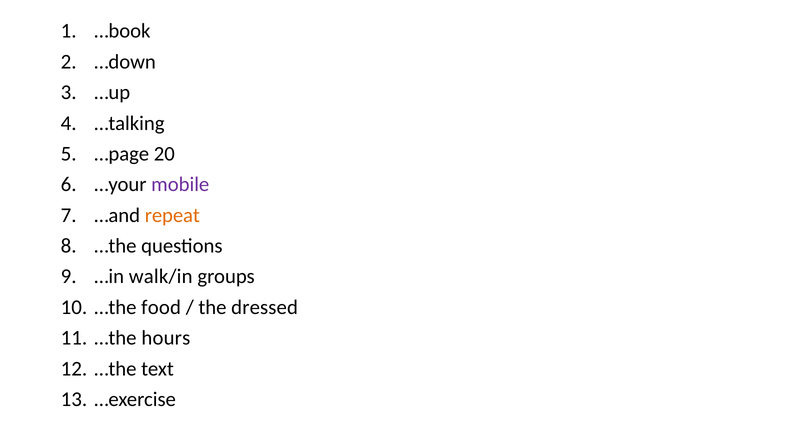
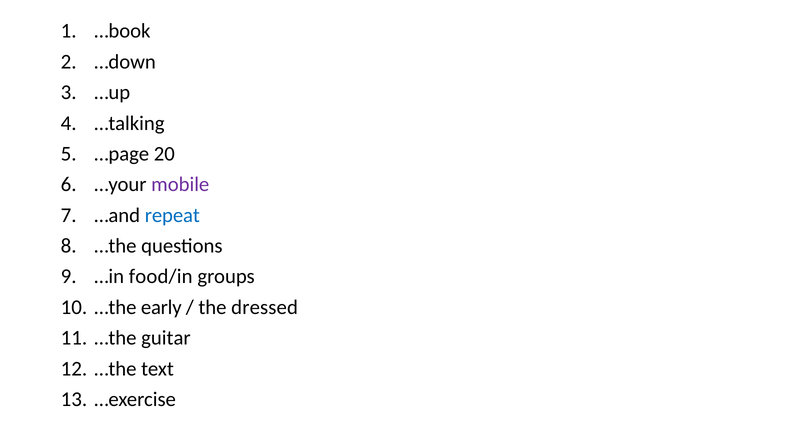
repeat colour: orange -> blue (172, 215)
walk/in: walk/in -> food/in (161, 276)
food: food -> early (161, 307)
hours: hours -> guitar (166, 338)
